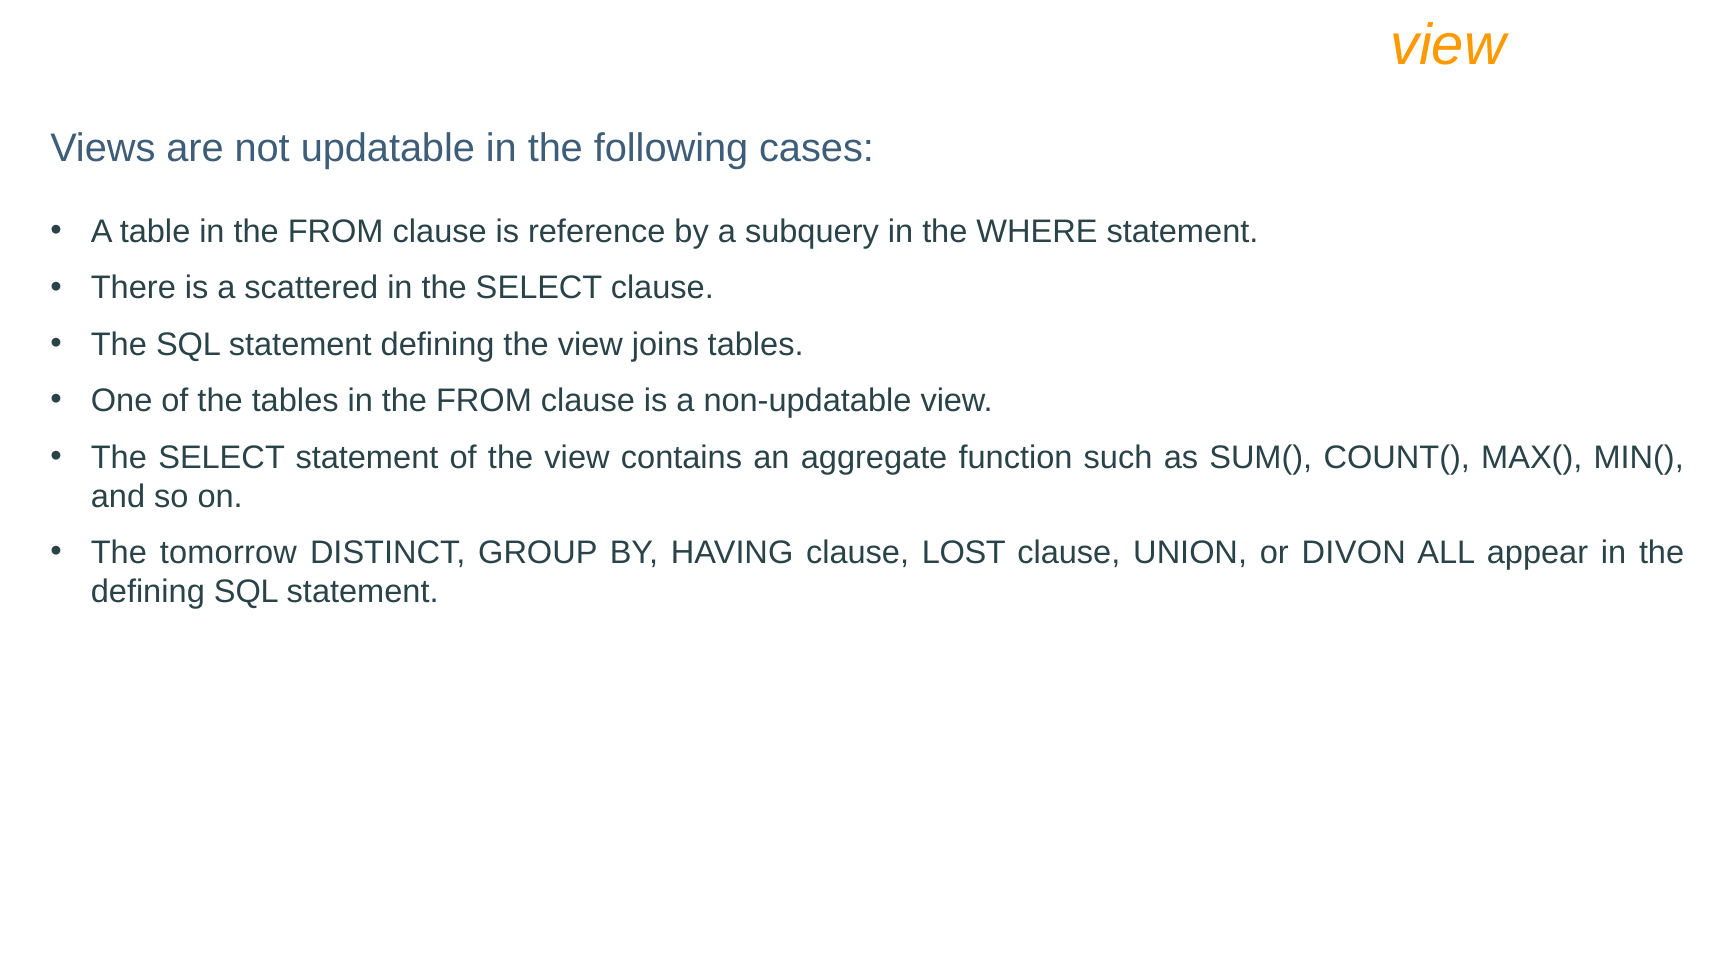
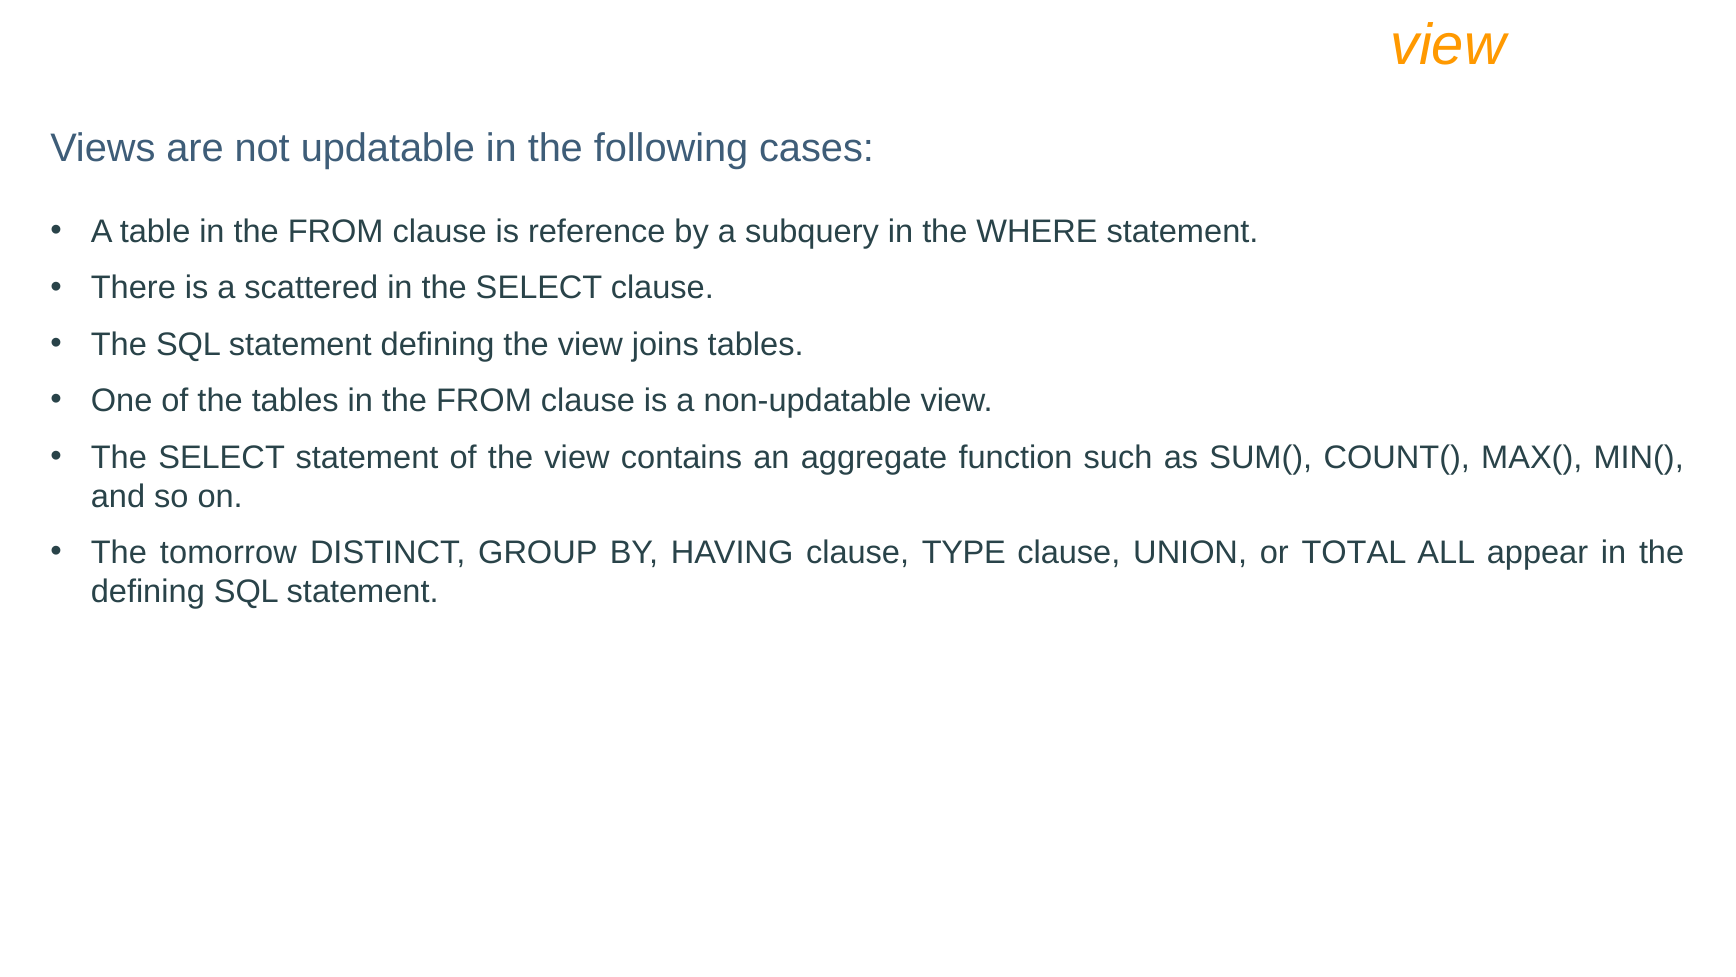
LOST: LOST -> TYPE (964, 552)
DIVON: DIVON -> TOTAL (1354, 552)
